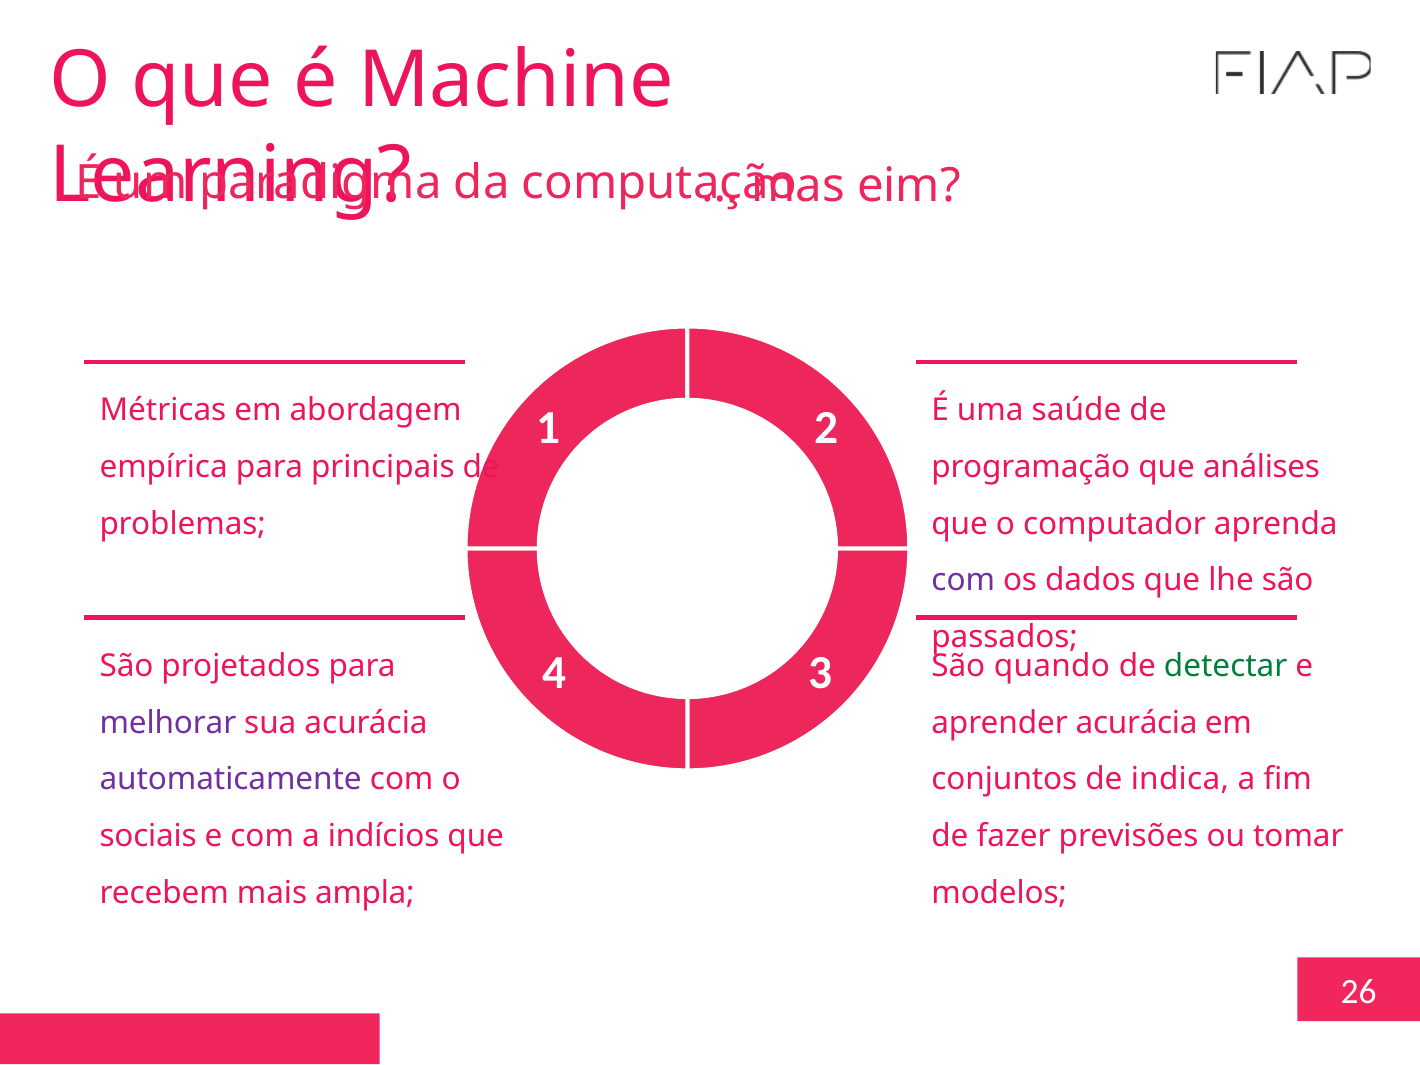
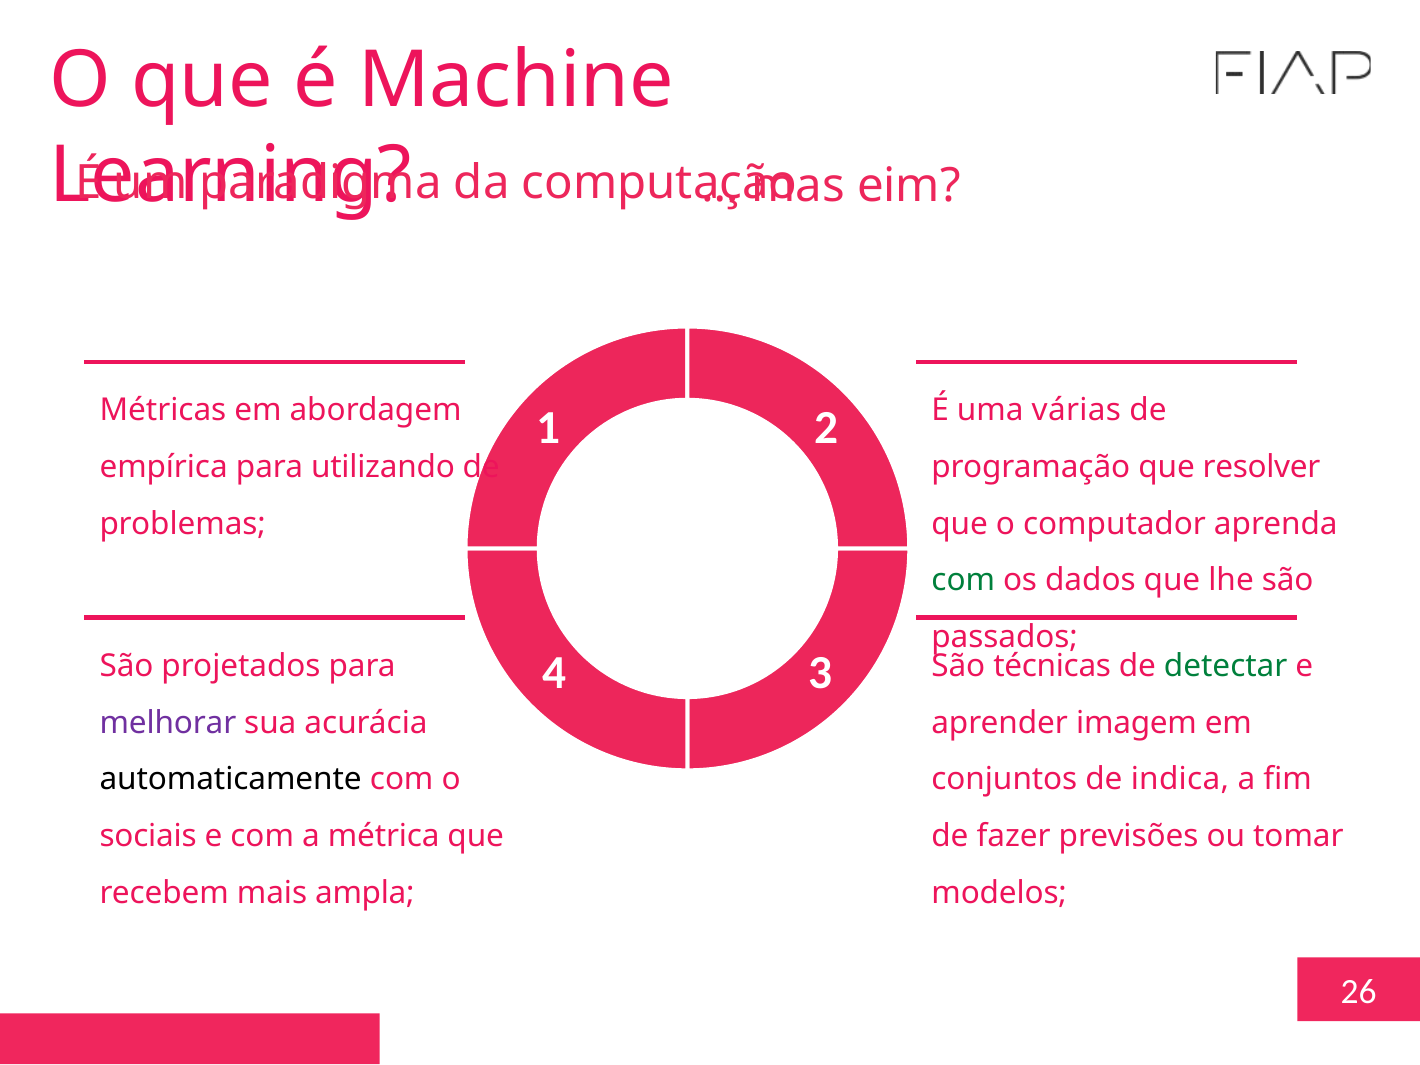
saúde: saúde -> várias (1076, 410)
principais: principais -> utilizando (383, 467)
análises: análises -> resolver (1262, 467)
com colour: purple -> green (963, 580)
quando: quando -> técnicas (1052, 666)
aprender acurácia: acurácia -> imagem (1137, 723)
automaticamente colour: purple -> black (231, 779)
indícios: indícios -> métrica (384, 836)
